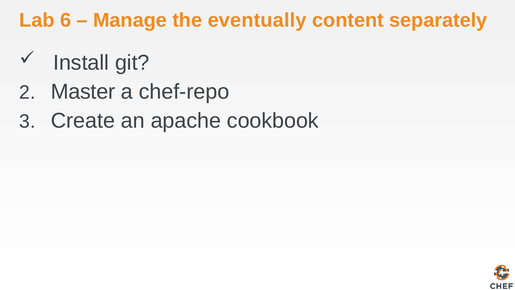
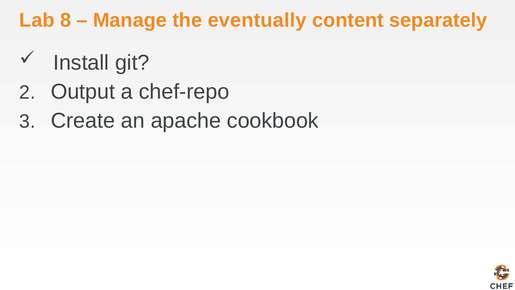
6: 6 -> 8 (66, 20)
Master: Master -> Output (83, 92)
